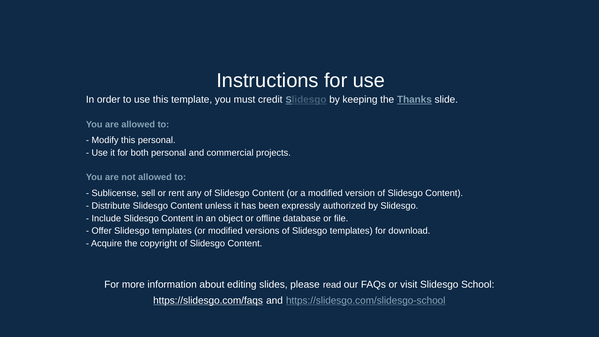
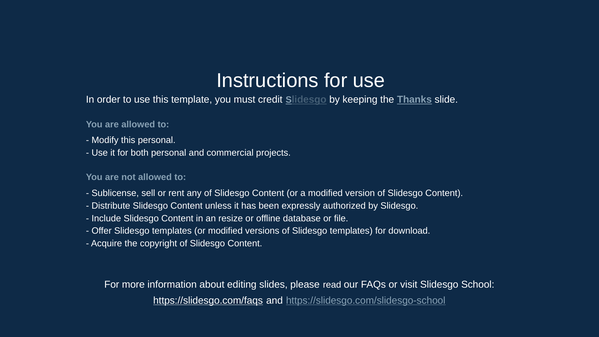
object: object -> resize (231, 218)
